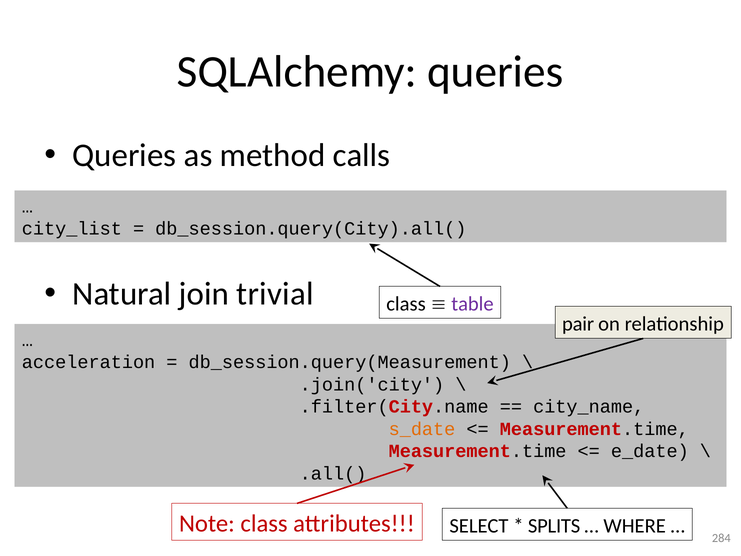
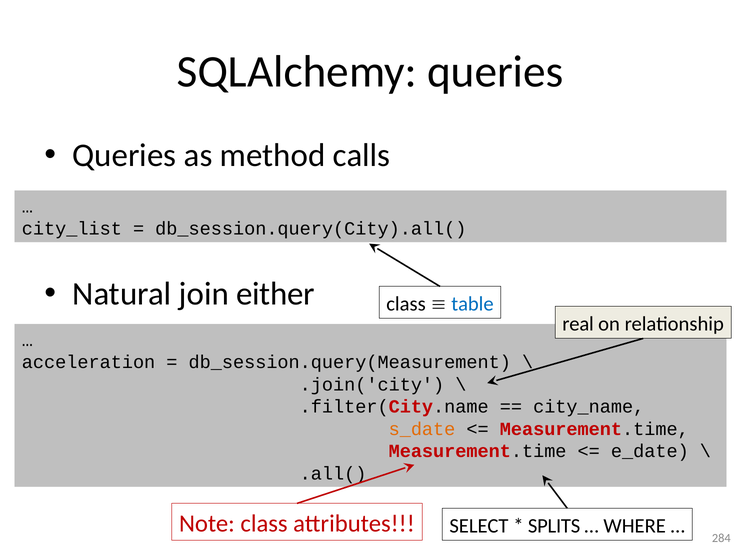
trivial: trivial -> either (275, 294)
table colour: purple -> blue (472, 304)
pair: pair -> real (578, 324)
